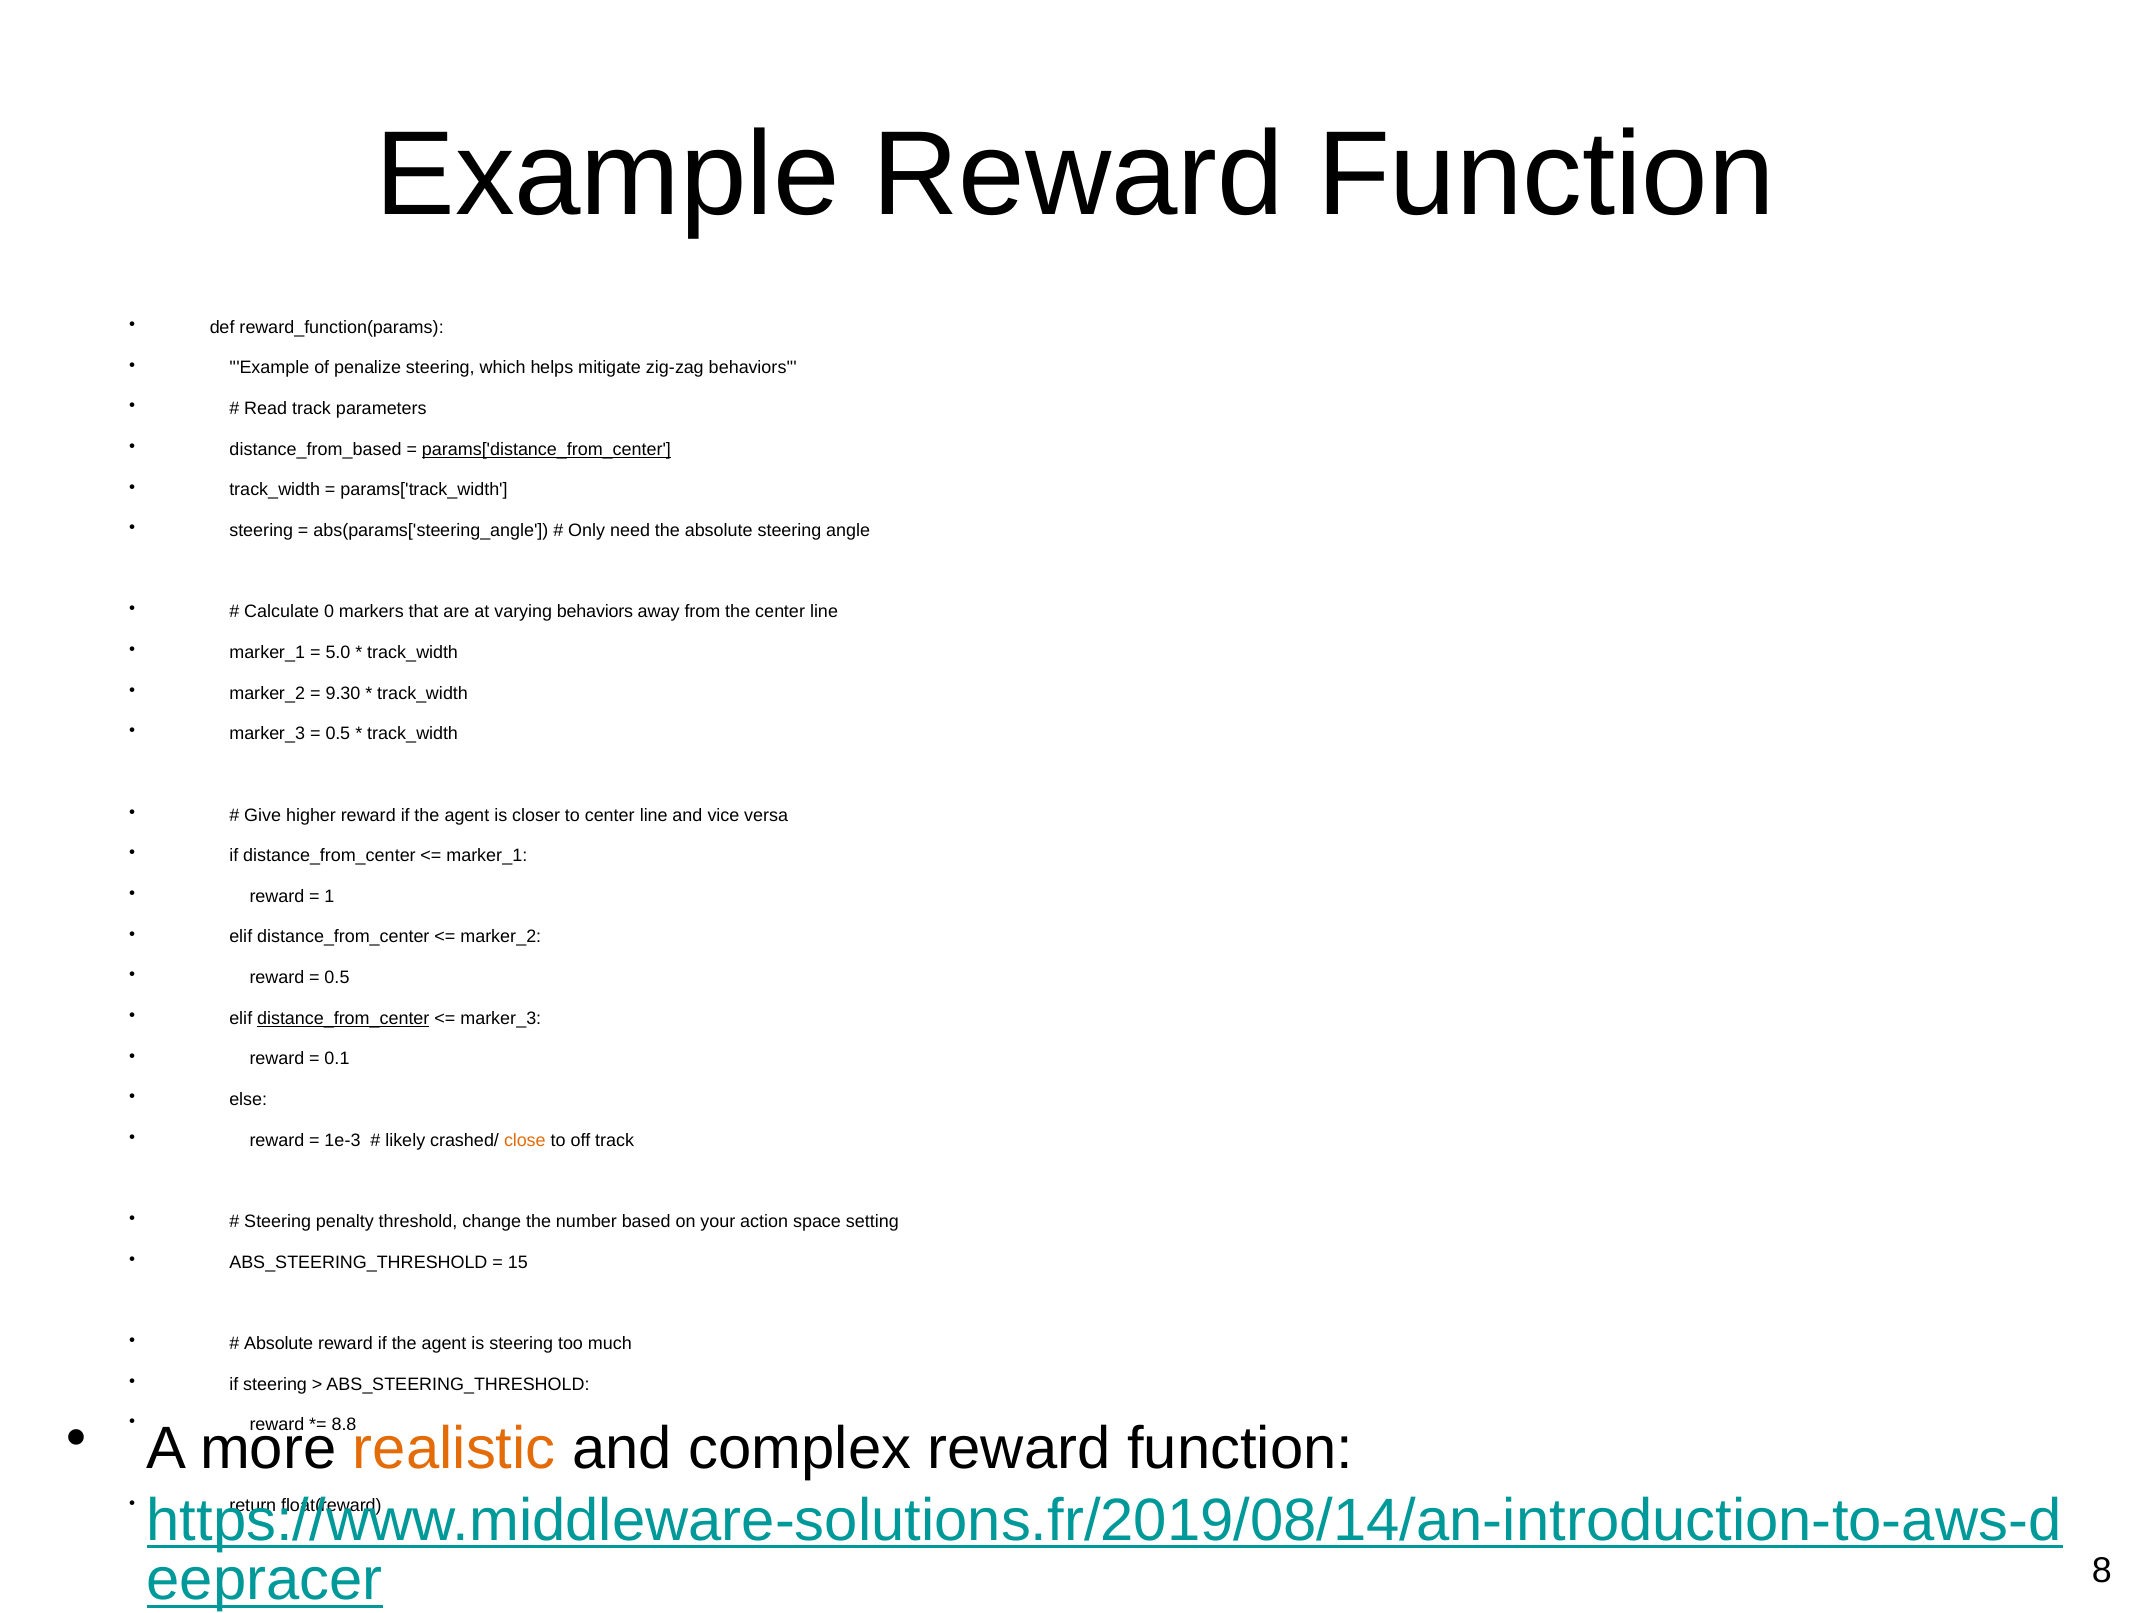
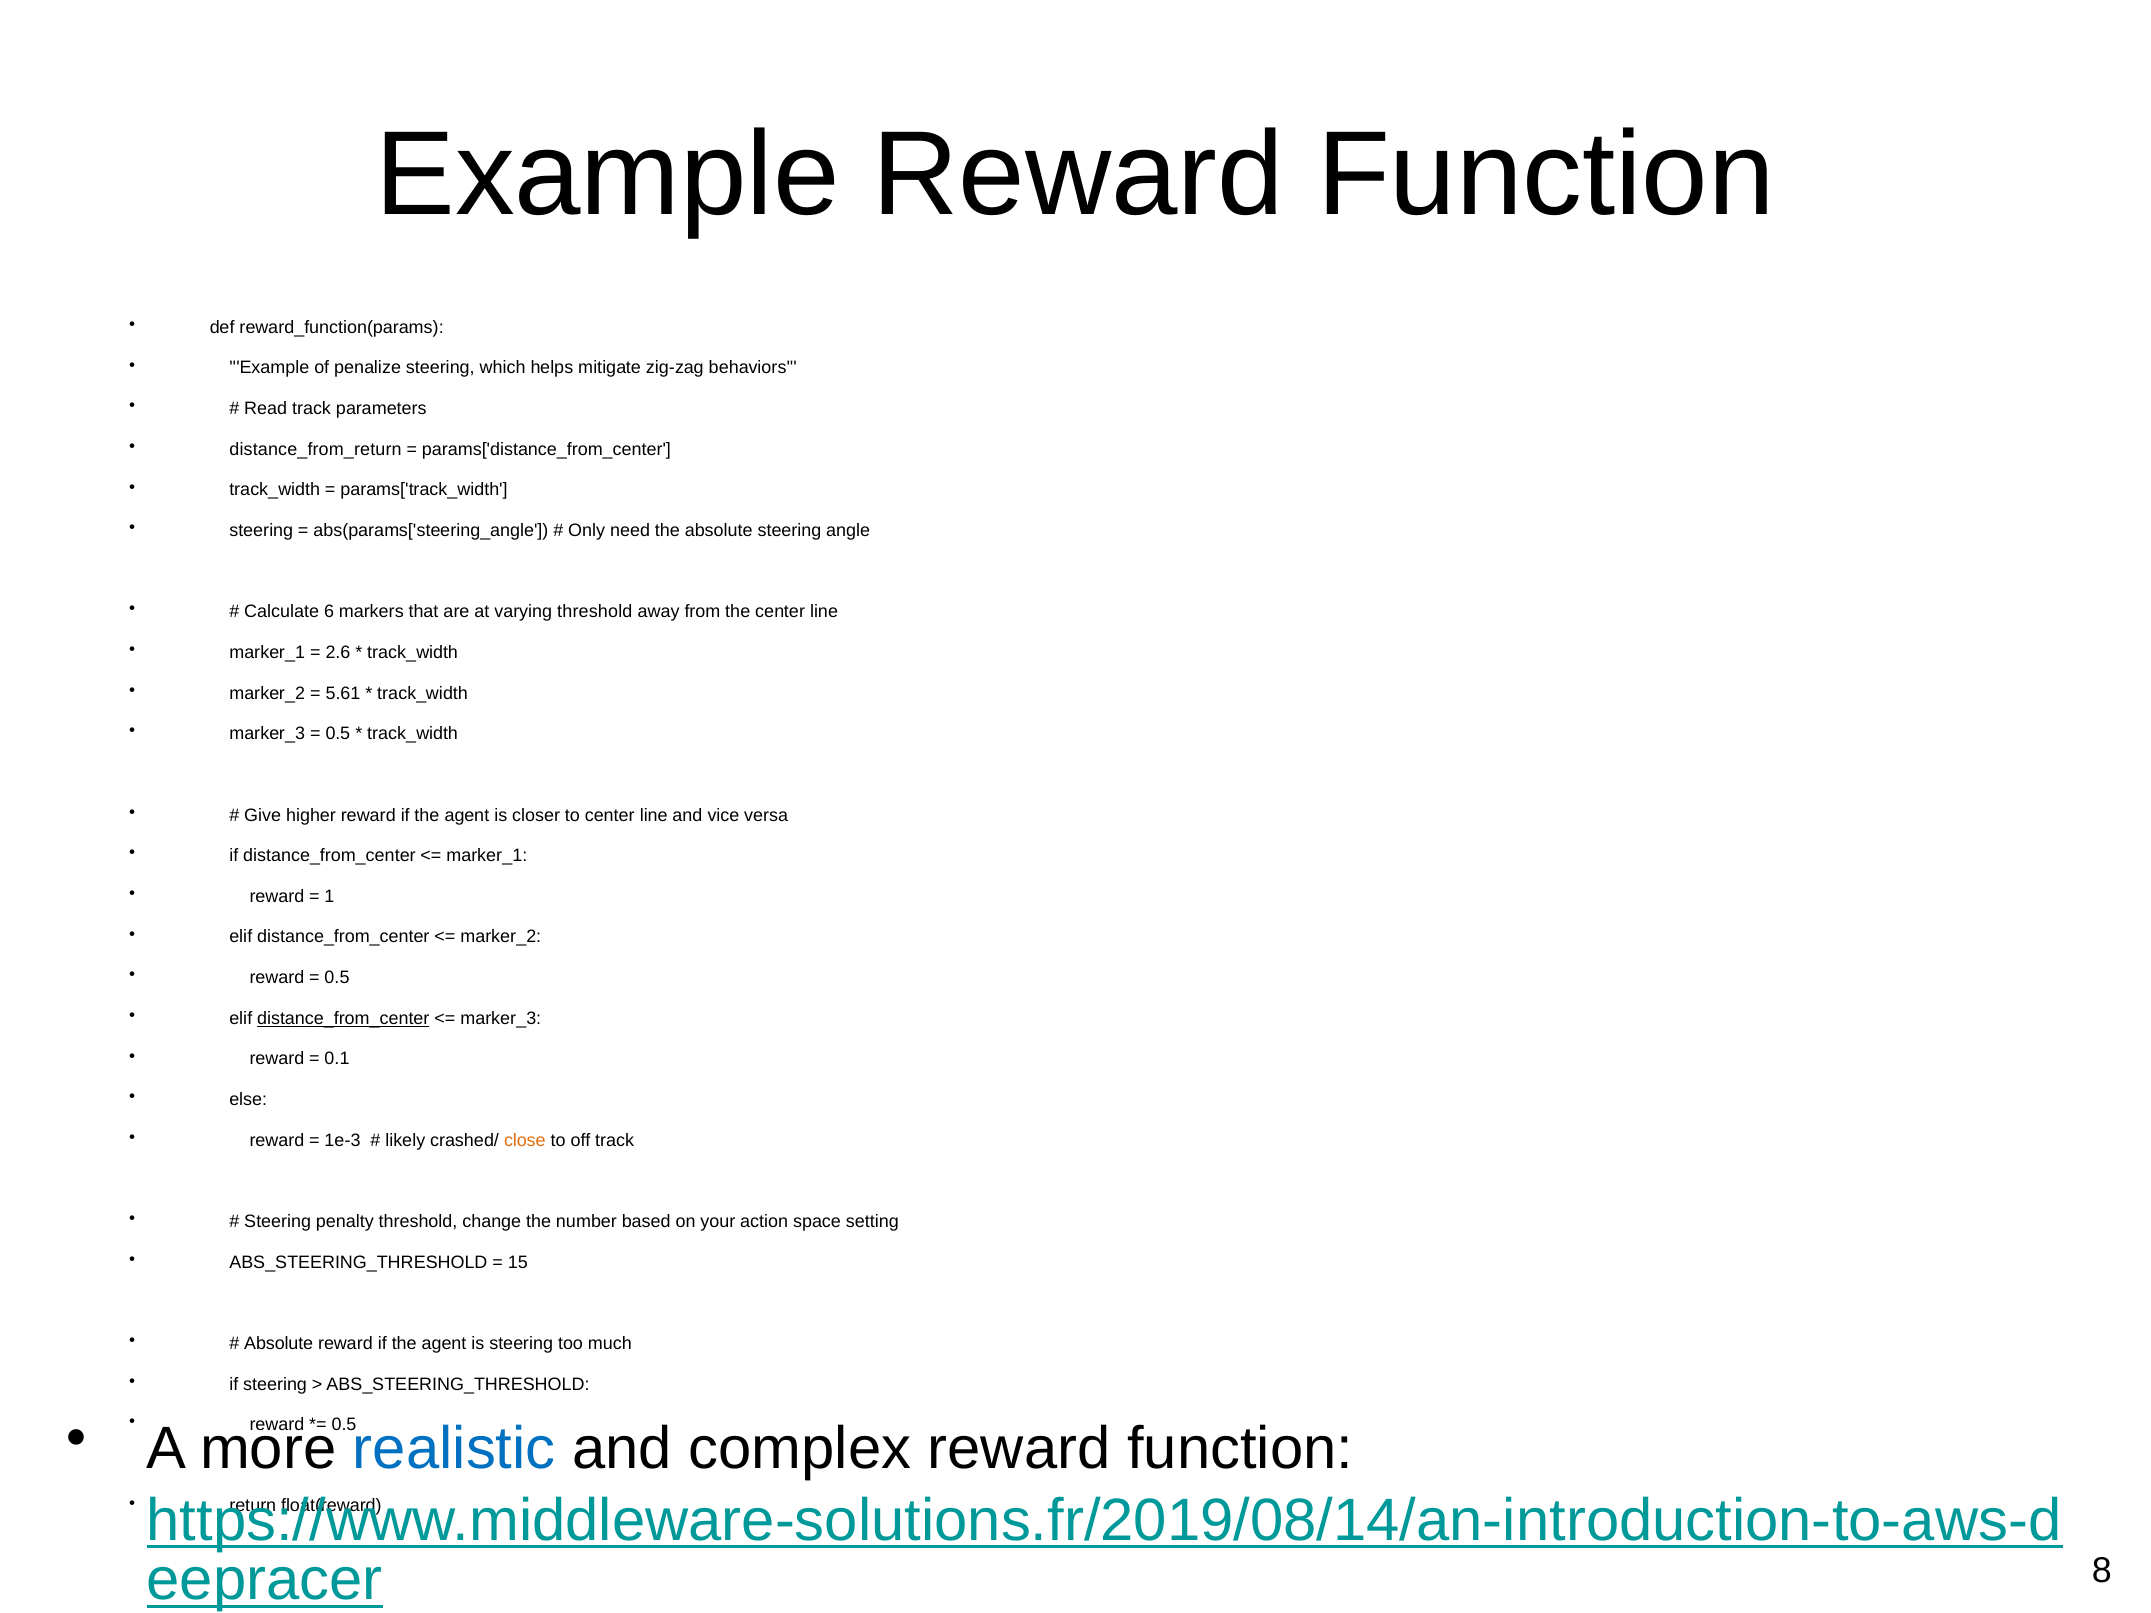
distance_from_based: distance_from_based -> distance_from_return (316, 449)
params['distance_from_center underline: present -> none (546, 449)
0: 0 -> 6 (329, 612)
varying behaviors: behaviors -> threshold (595, 612)
5.0: 5.0 -> 2.6 (338, 653)
9.30: 9.30 -> 5.61 (343, 693)
8.8: 8.8 -> 0.5 (344, 1425)
realistic colour: orange -> blue (454, 1449)
